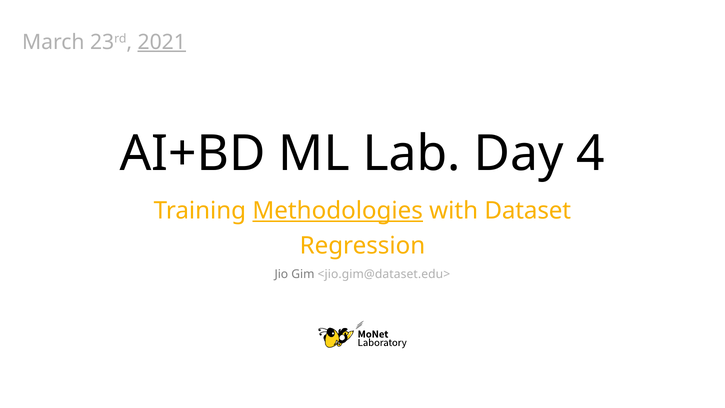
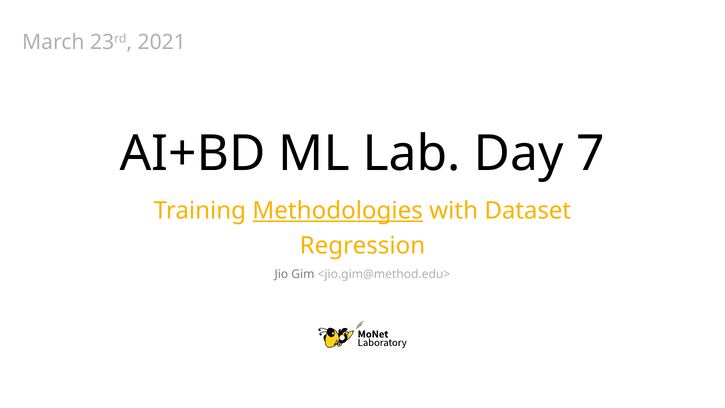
2021 underline: present -> none (162, 42)
4: 4 -> 7 (591, 154)
<jio.gim@dataset.edu>: <jio.gim@dataset.edu> -> <jio.gim@method.edu> (384, 274)
